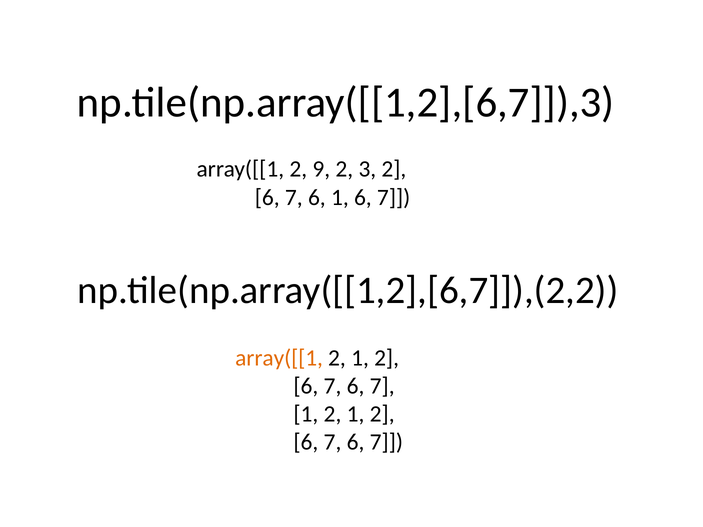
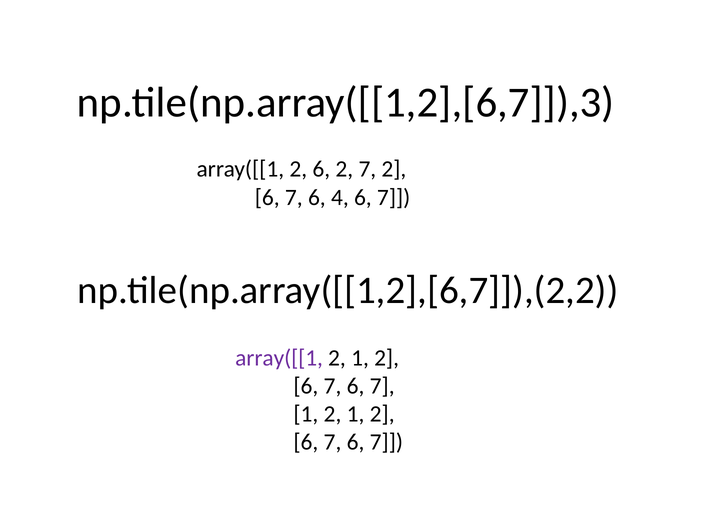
array([[1 2 9: 9 -> 6 (321, 169)
2 3: 3 -> 7 (367, 169)
6 1: 1 -> 4 (340, 197)
array([[1 colour: orange -> purple (279, 358)
